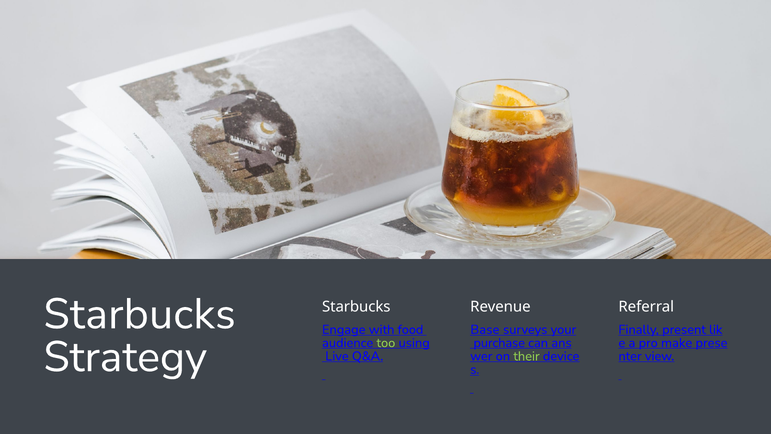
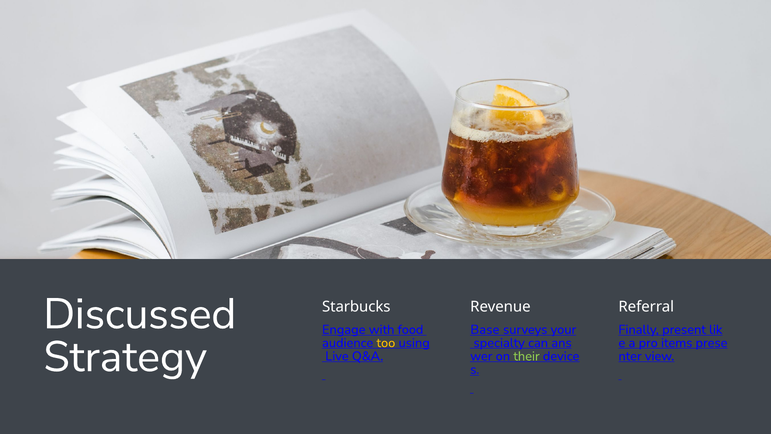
Starbucks: Starbucks -> Discussed (140, 314)
too colour: light green -> yellow (386, 343)
purchase: purchase -> specialty (499, 343)
make: make -> items (677, 343)
